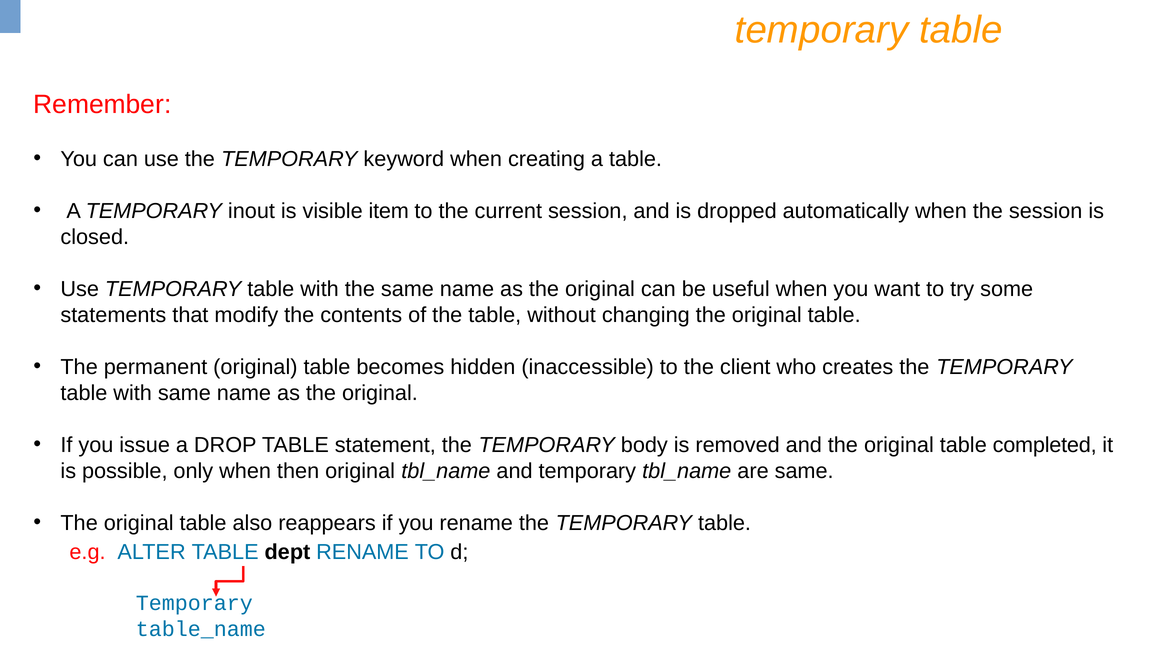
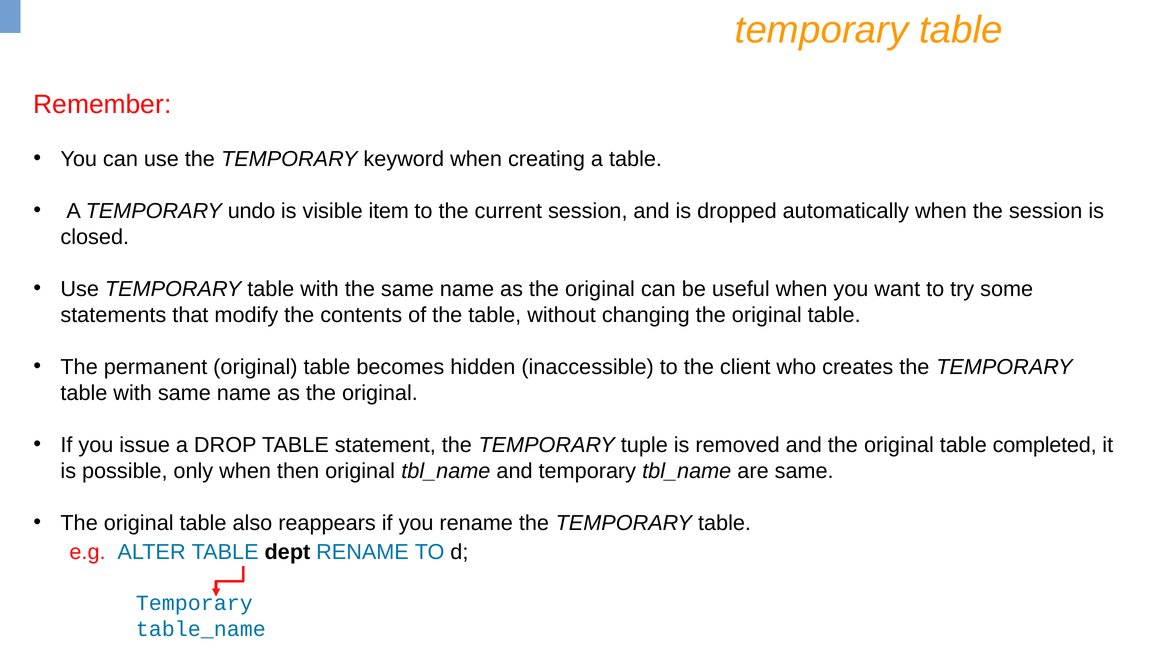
inout: inout -> undo (252, 211)
body: body -> tuple (644, 445)
